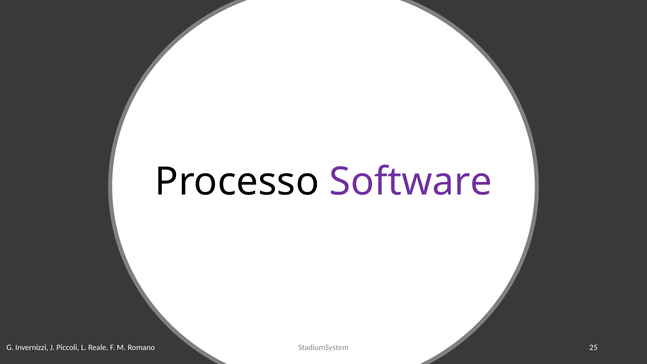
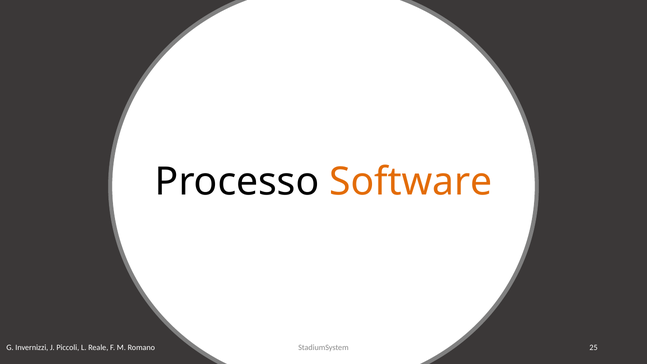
Software colour: purple -> orange (411, 182)
